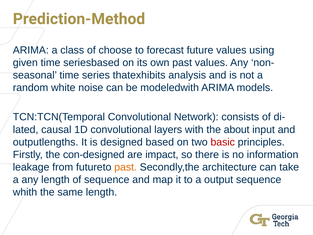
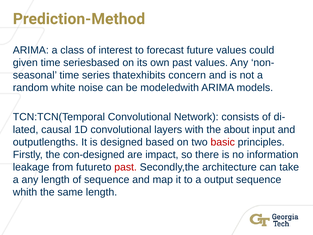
choose: choose -> interest (115, 50)
using: using -> could (262, 50)
analysis: analysis -> concern (187, 75)
past colour: orange -> red (126, 167)
